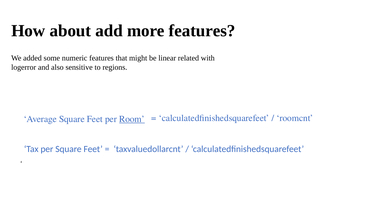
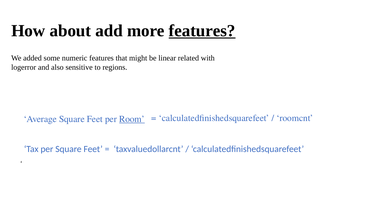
features underline: none -> present (202, 31)
